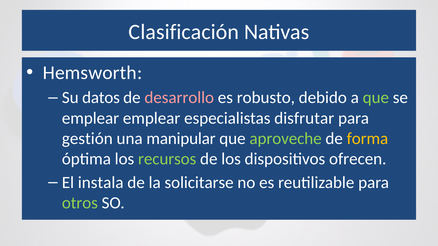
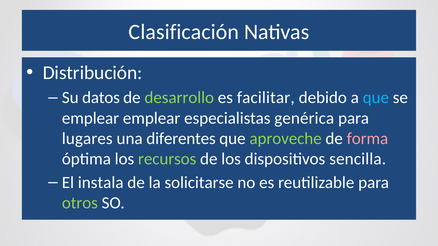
Hemsworth: Hemsworth -> Distribución (93, 73)
desarrollo colour: pink -> light green (179, 98)
robusto: robusto -> facilitar (266, 98)
que colour: light green -> light blue (376, 98)
disfrutar: disfrutar -> genérica (304, 118)
gestión: gestión -> lugares (87, 139)
manipular: manipular -> diferentes (181, 139)
forma colour: yellow -> pink (367, 139)
ofrecen: ofrecen -> sencilla (358, 159)
